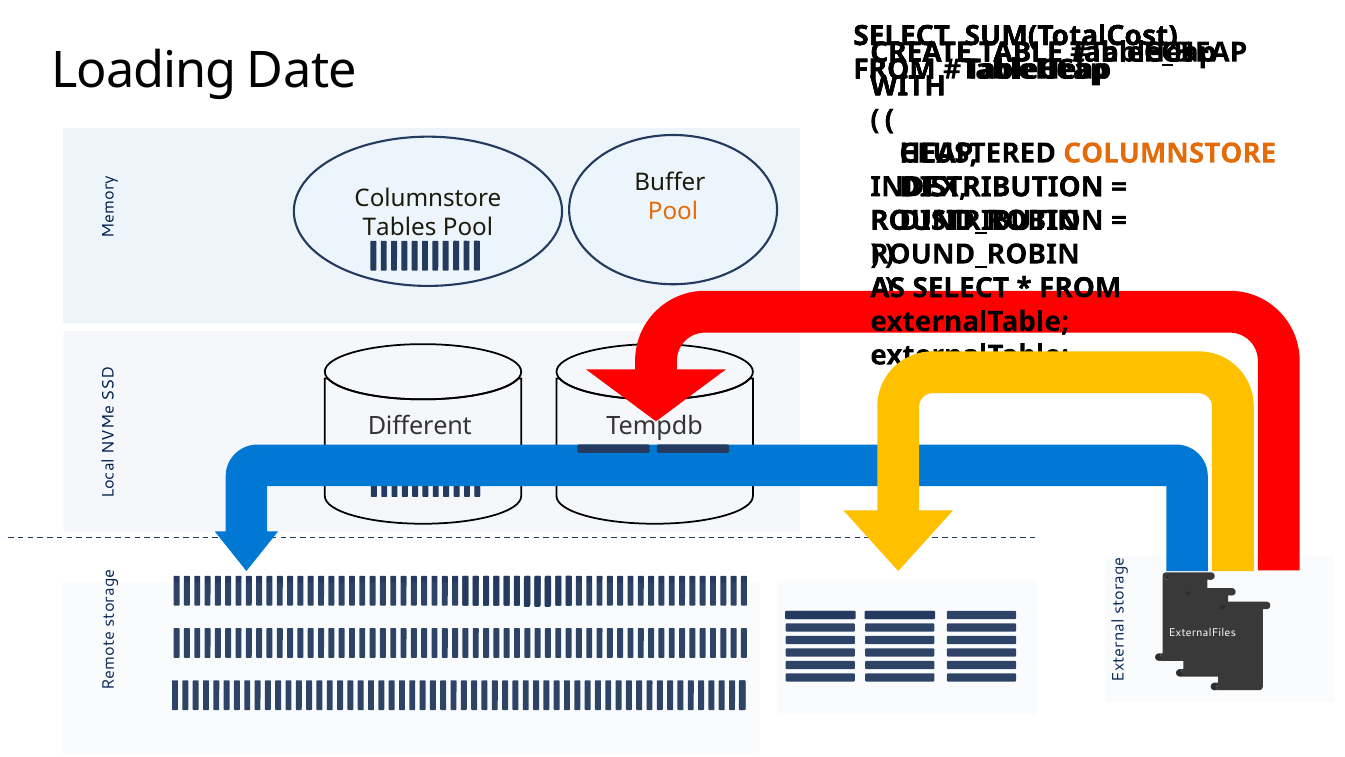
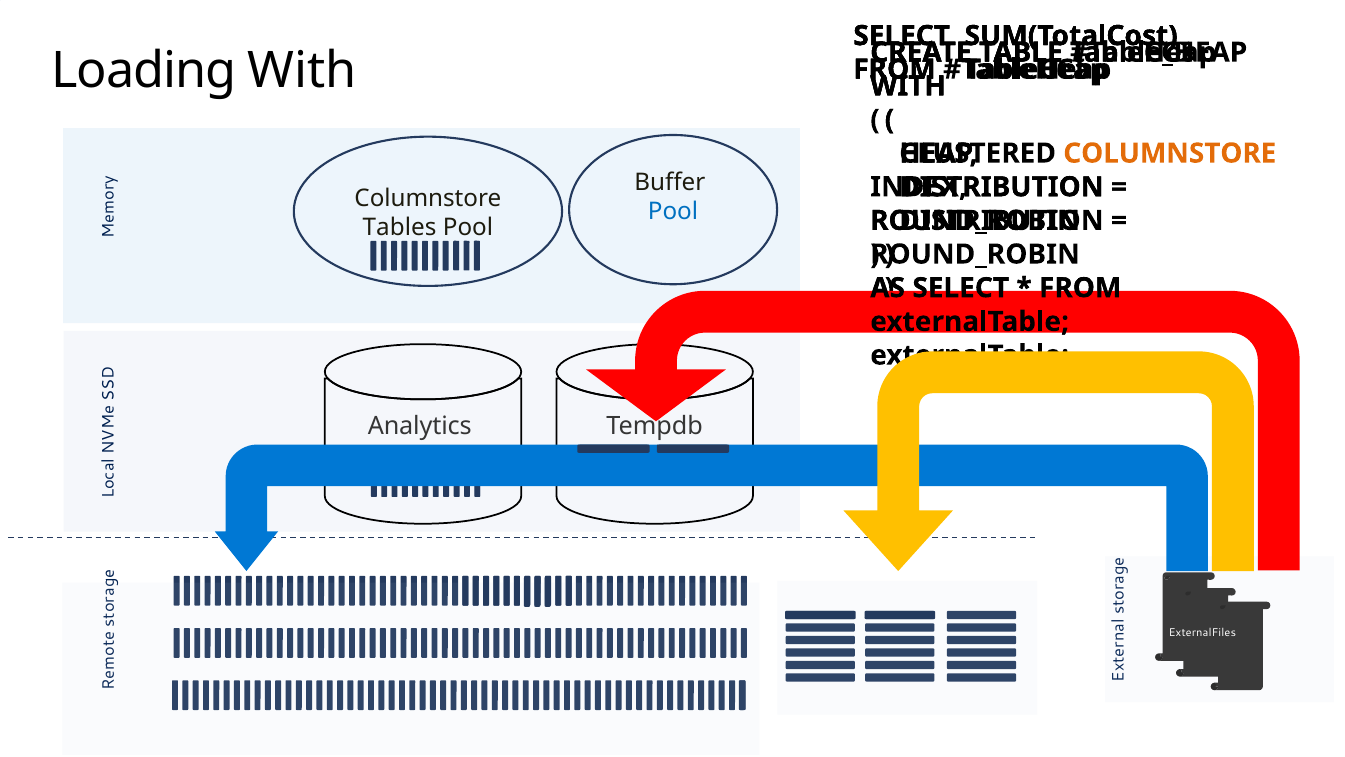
Loading Date: Date -> With (302, 71)
Pool colour: orange -> blue (673, 211)
Different: Different -> Analytics (420, 426)
